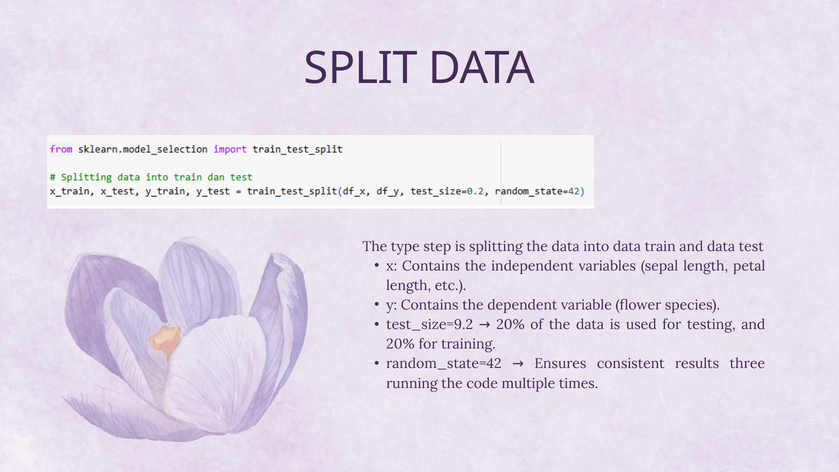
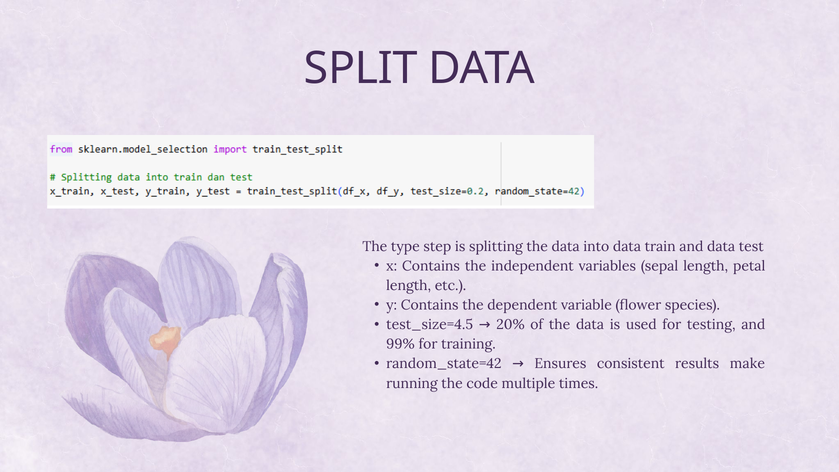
test_size=9.2: test_size=9.2 -> test_size=4.5 (430, 325)
20%: 20% -> 99% (401, 344)
three: three -> make (747, 364)
